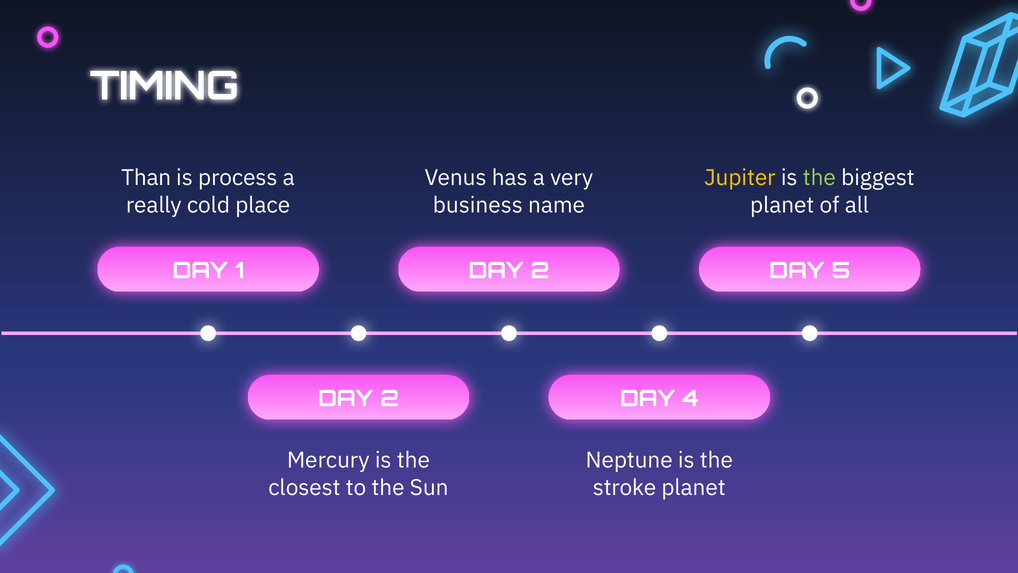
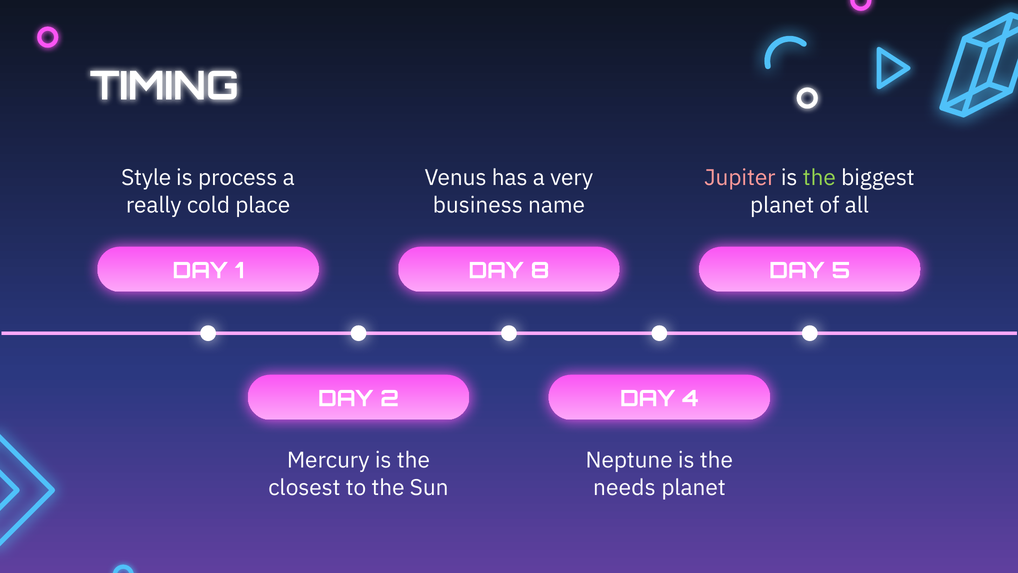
Than: Than -> Style (146, 178)
Jupiter colour: yellow -> pink (740, 178)
2: 2 -> 8 (540, 271)
stroke: stroke -> needs (624, 487)
